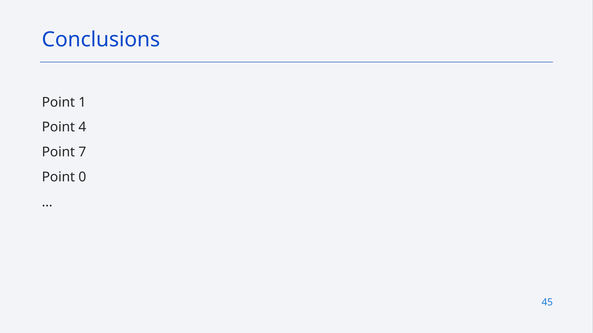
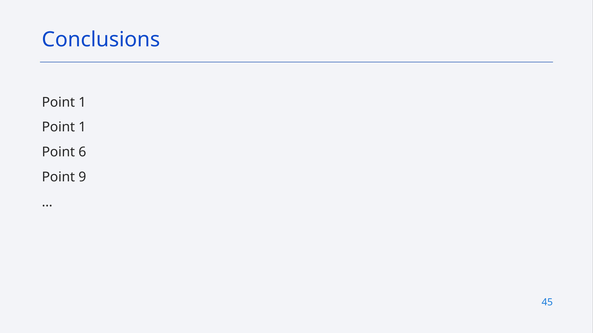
4: 4 -> 1 (82, 127)
7: 7 -> 6 (82, 152)
0: 0 -> 9 (82, 177)
